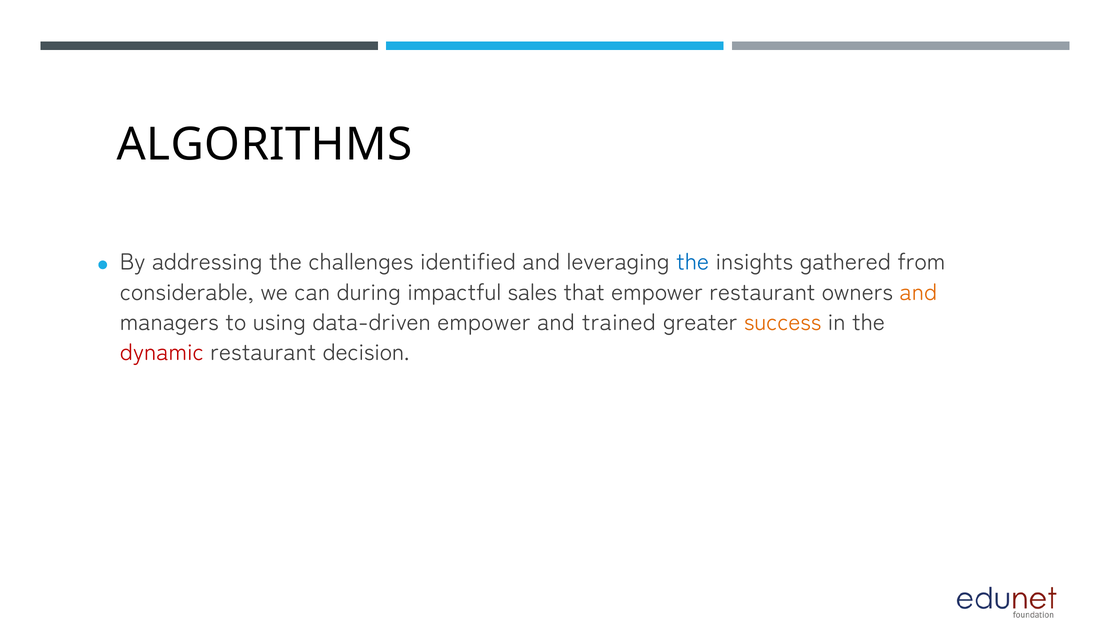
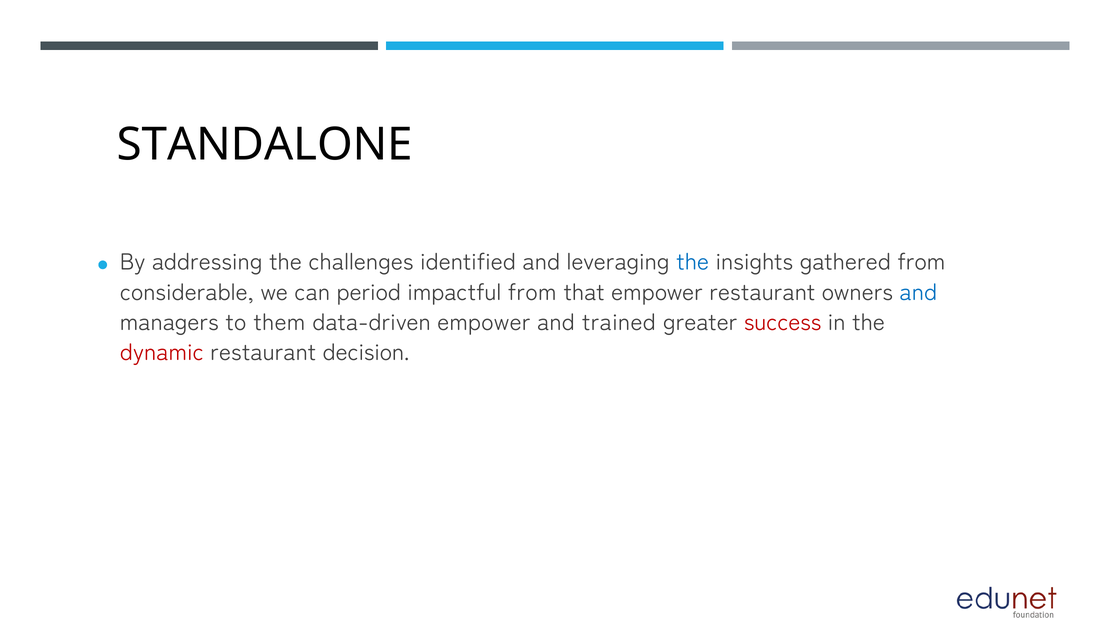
ALGORITHMS: ALGORITHMS -> STANDALONE (265, 145)
during: during -> period (369, 293)
impactful sales: sales -> from (532, 293)
and colour: orange -> blue (918, 293)
using: using -> them (279, 323)
success colour: orange -> red (783, 323)
